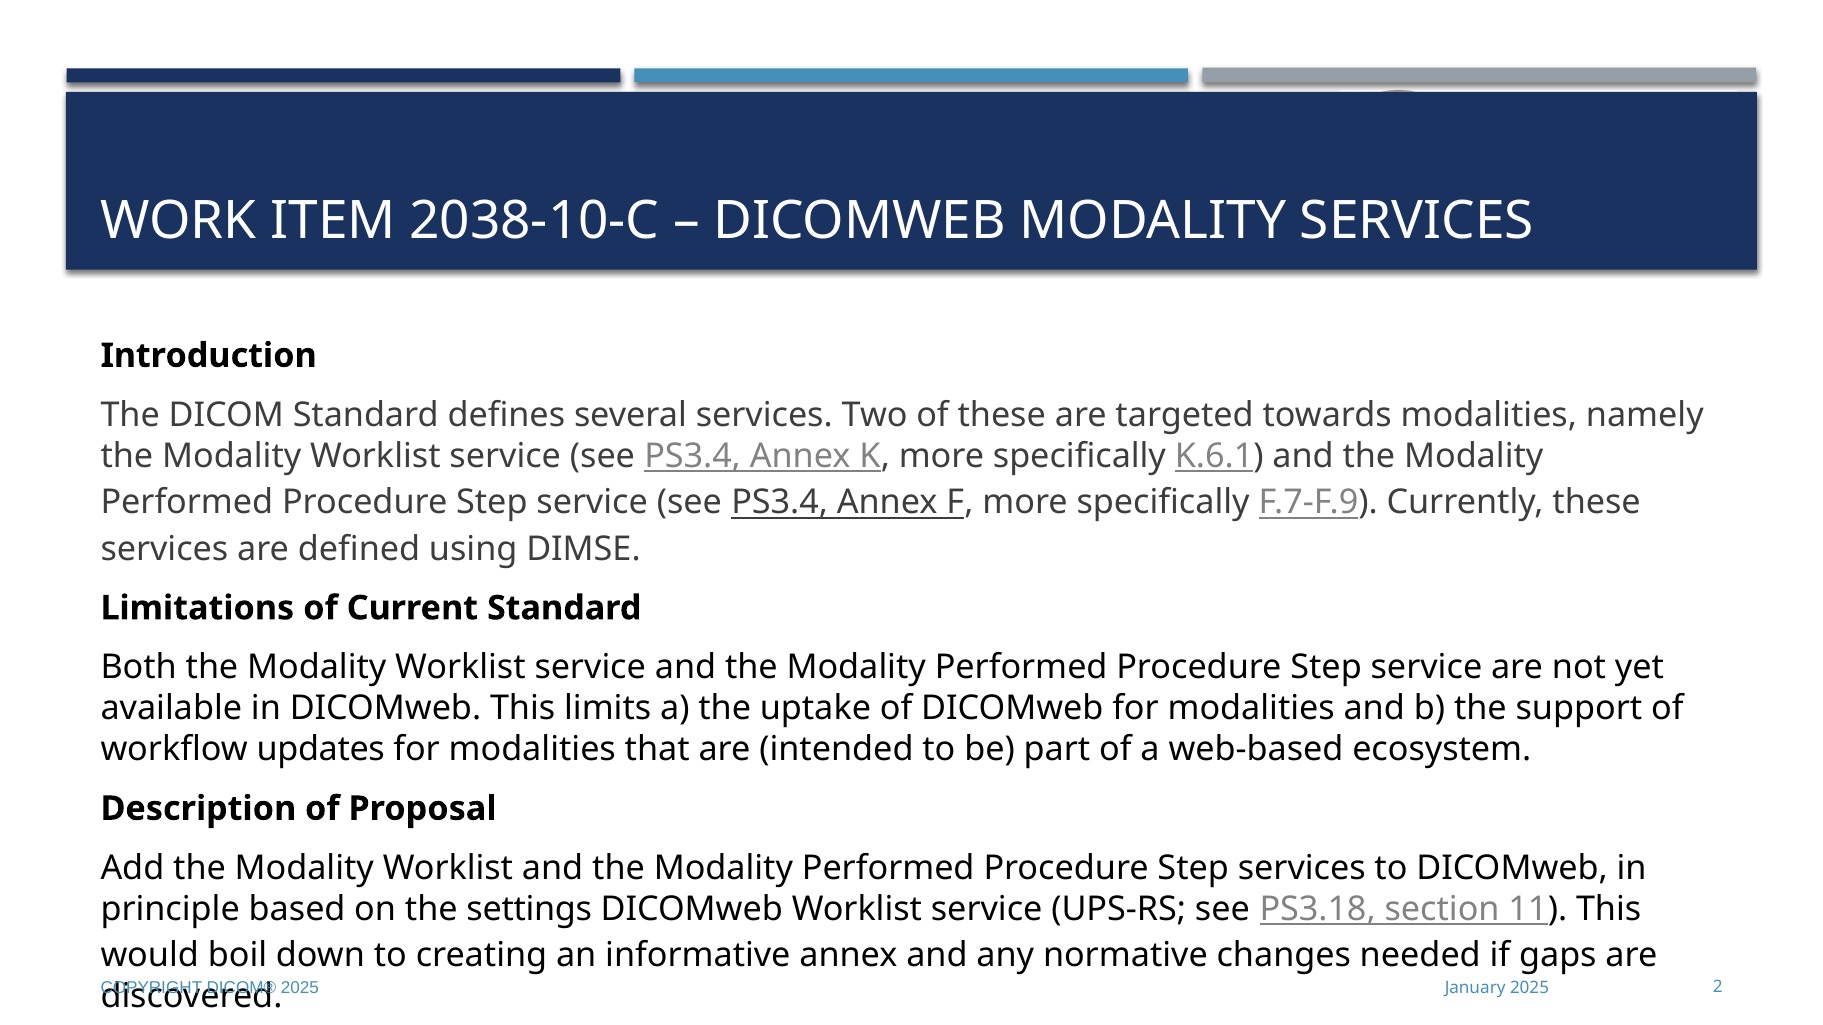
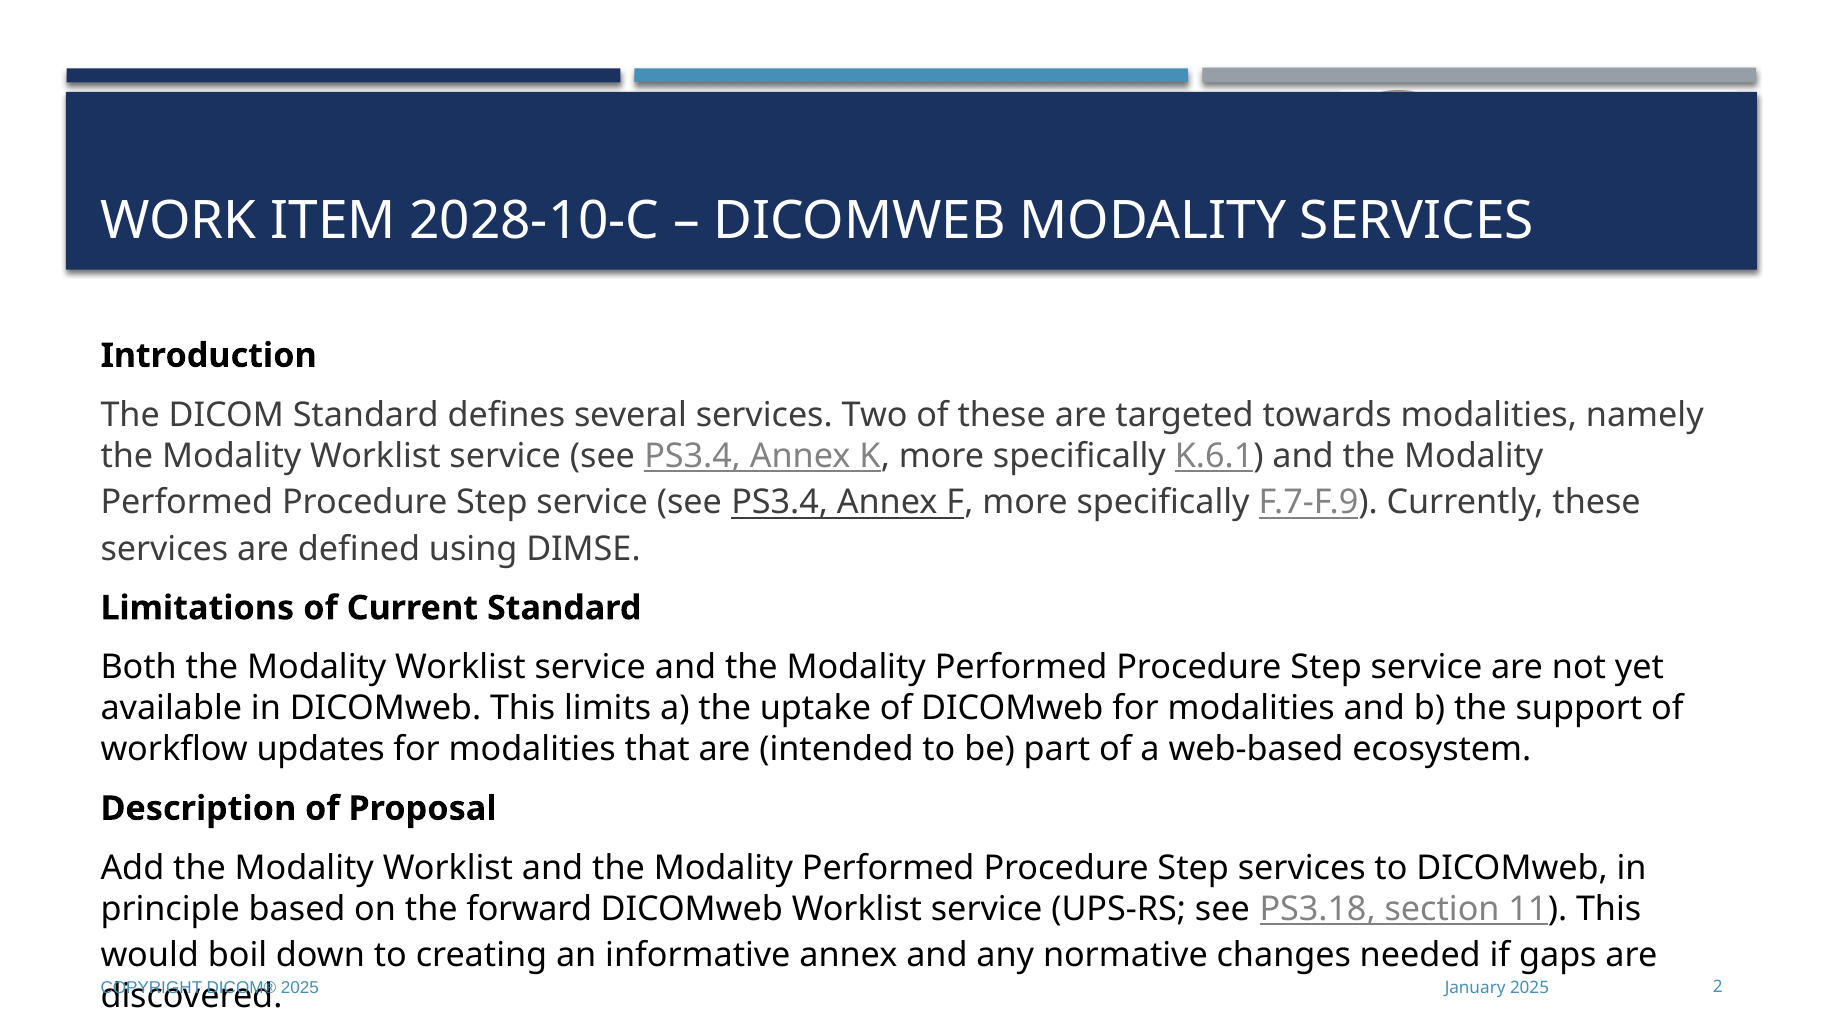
2038-10-C: 2038-10-C -> 2028-10-C (534, 221)
settings: settings -> forward (529, 909)
